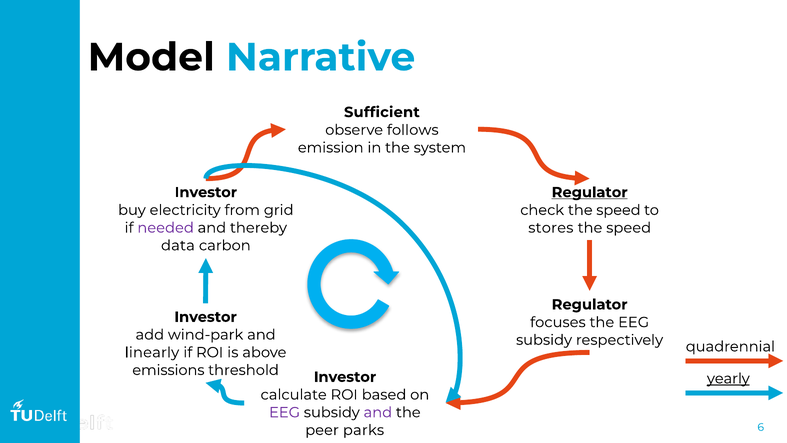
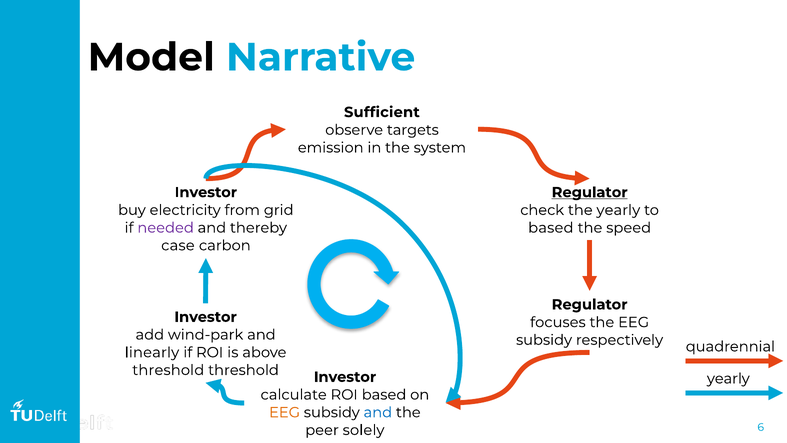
follows: follows -> targets (413, 130)
check the speed: speed -> yearly (618, 210)
stores: stores -> based (551, 228)
data: data -> case (178, 245)
emissions: emissions -> threshold (168, 370)
yearly underline: present -> none (728, 378)
EEG colour: purple -> orange (285, 412)
and colour: purple -> blue (378, 412)
parks: parks -> solely (364, 430)
